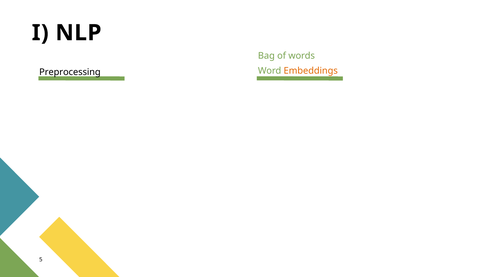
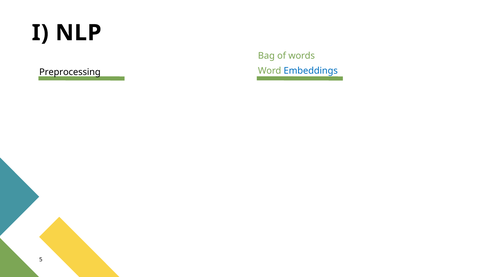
Embeddings colour: orange -> blue (311, 71)
